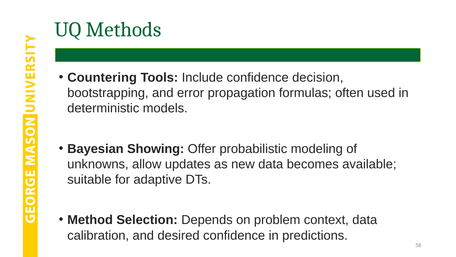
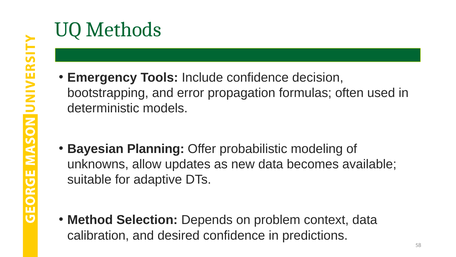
Countering: Countering -> Emergency (102, 77)
Showing: Showing -> Planning (156, 149)
